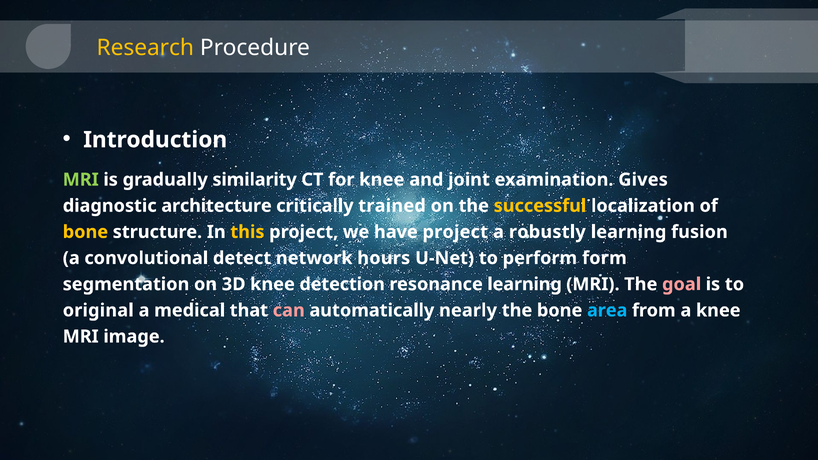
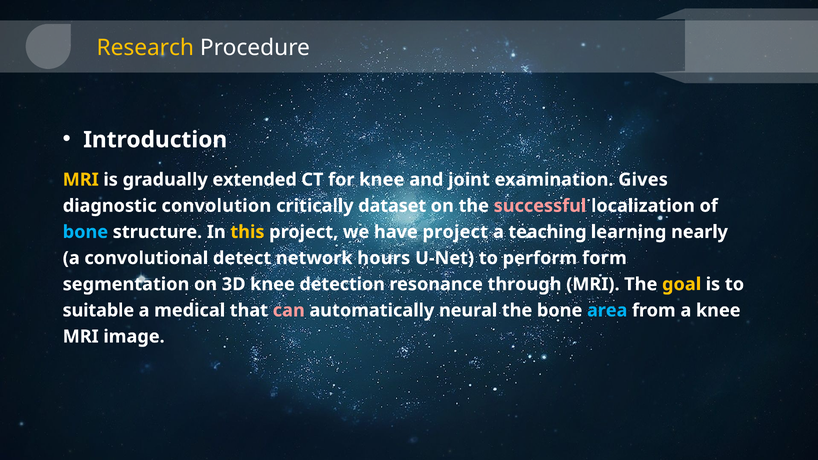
MRI colour: light green -> yellow (81, 180)
similarity: similarity -> extended (255, 180)
architecture: architecture -> convolution (216, 206)
trained: trained -> dataset (392, 206)
successful colour: yellow -> pink (540, 206)
bone colour: yellow -> light blue (85, 232)
robustly: robustly -> teaching (547, 232)
fusion: fusion -> nearly (699, 232)
resonance learning: learning -> through (525, 284)
goal colour: pink -> yellow (682, 284)
original: original -> suitable (98, 310)
nearly: nearly -> neural (468, 310)
